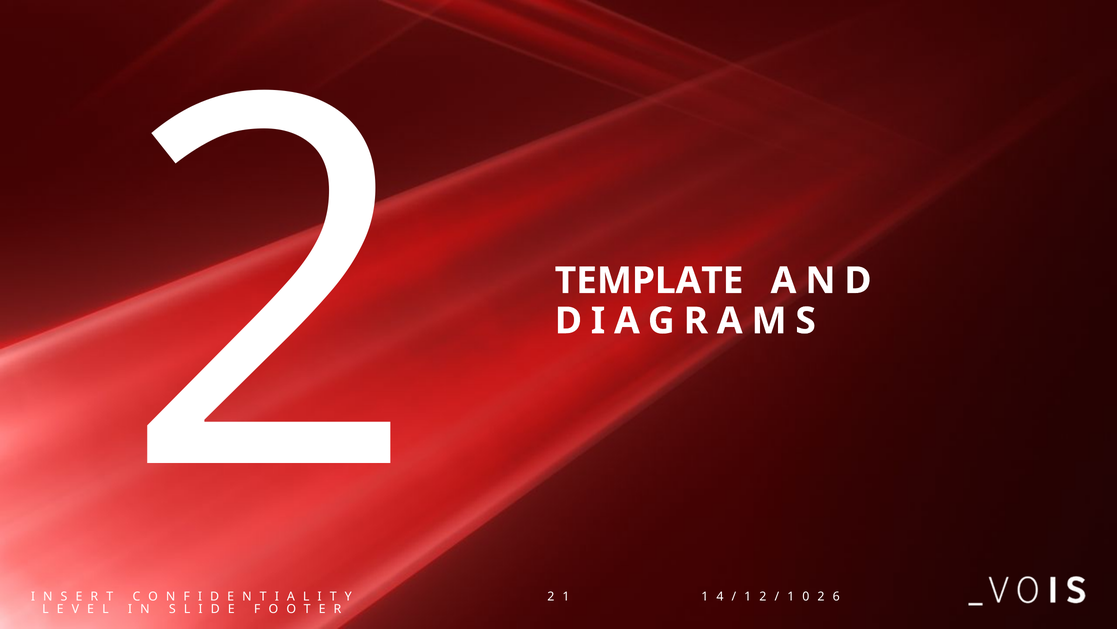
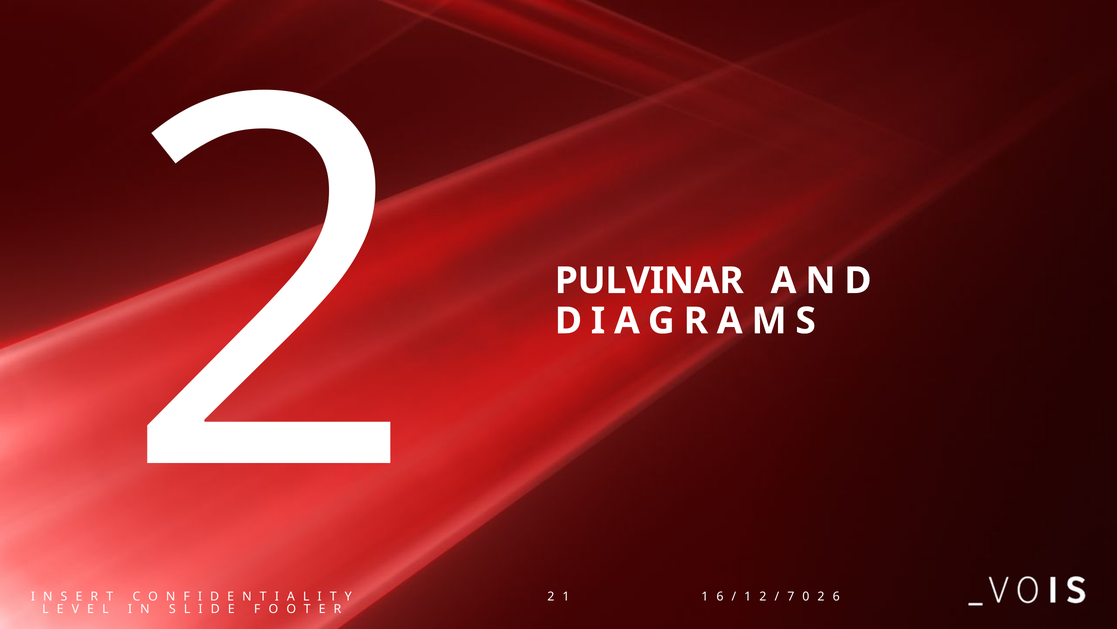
TEMPLATE: TEMPLATE -> PULVINAR (649, 280)
4: 4 -> 6 (720, 596)
1: 1 -> 7 (791, 596)
